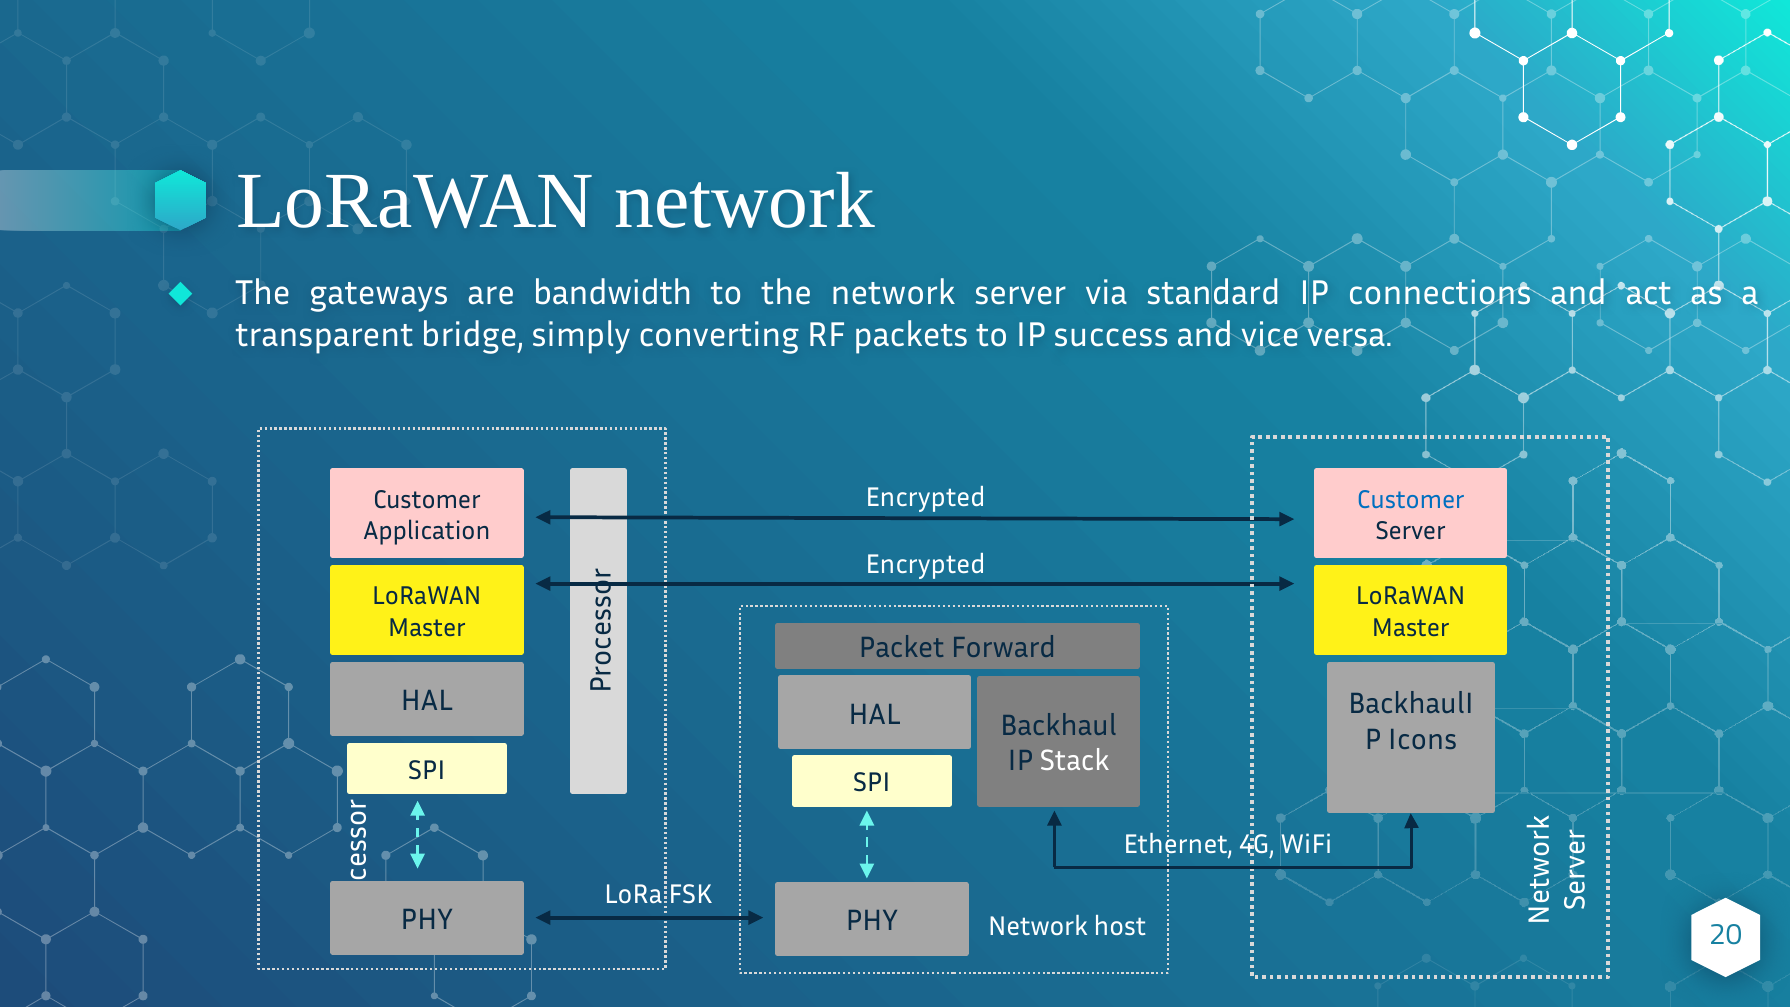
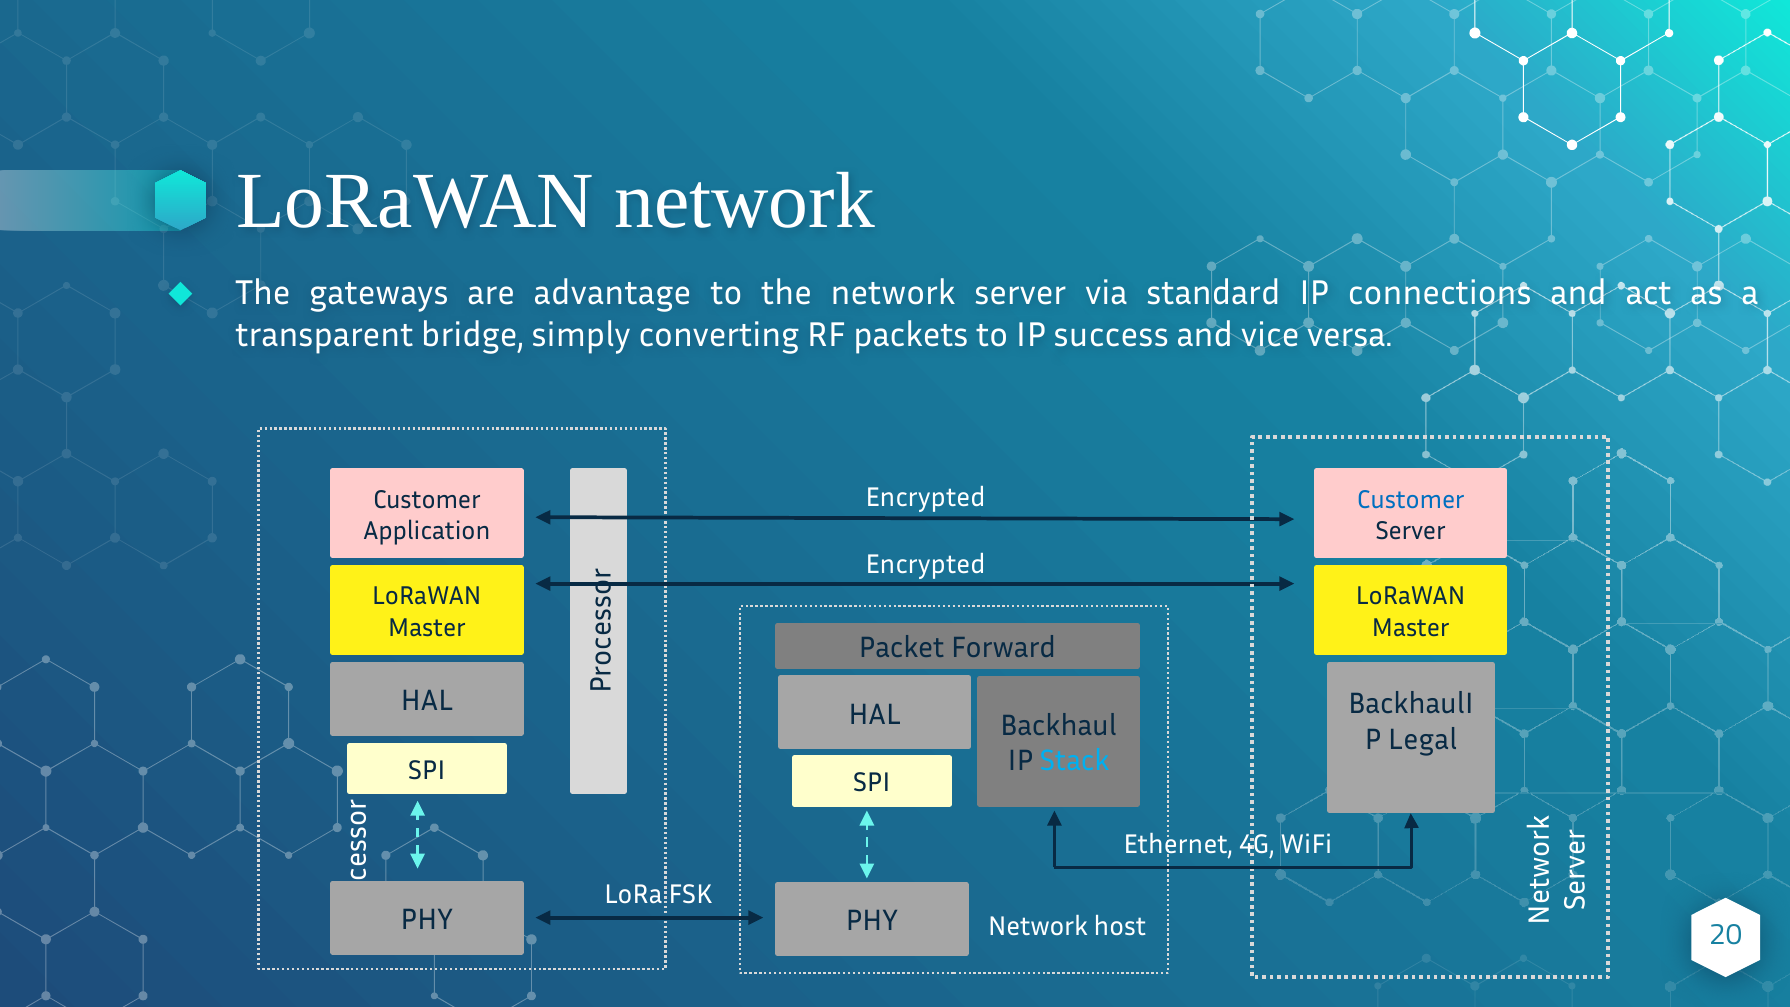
bandwidth: bandwidth -> advantage (612, 293)
Icons: Icons -> Legal (1423, 739)
Stack colour: white -> light blue (1075, 761)
